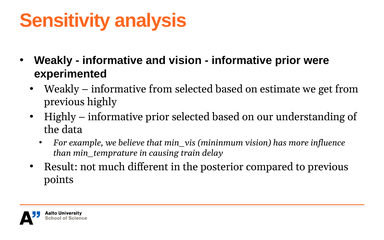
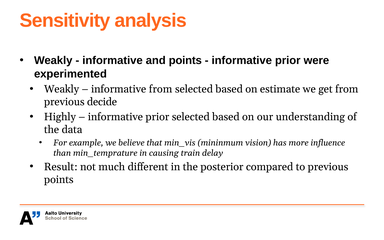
and vision: vision -> points (185, 60)
previous highly: highly -> decide (102, 102)
